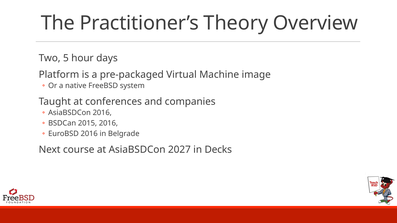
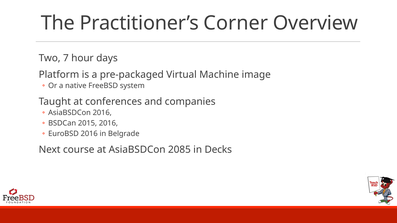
Theory: Theory -> Corner (236, 23)
5: 5 -> 7 (66, 58)
2027: 2027 -> 2085 (179, 150)
